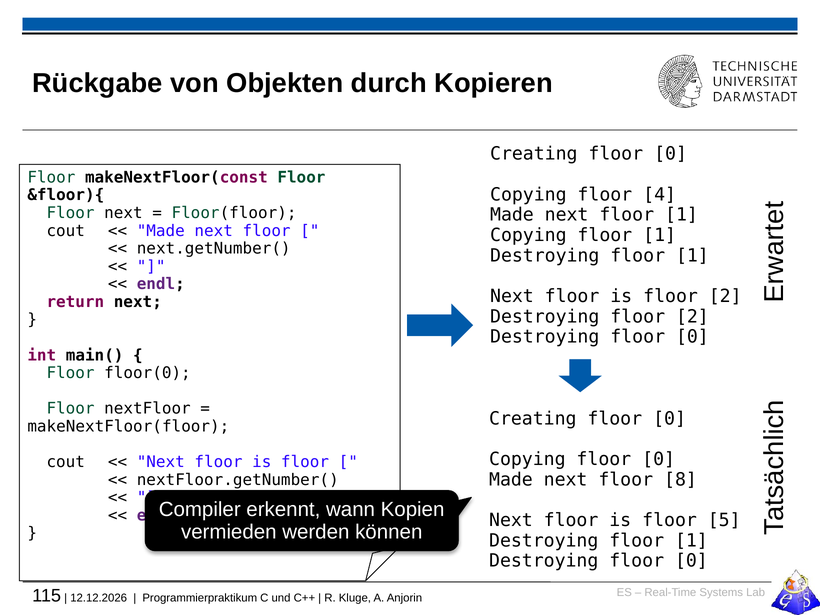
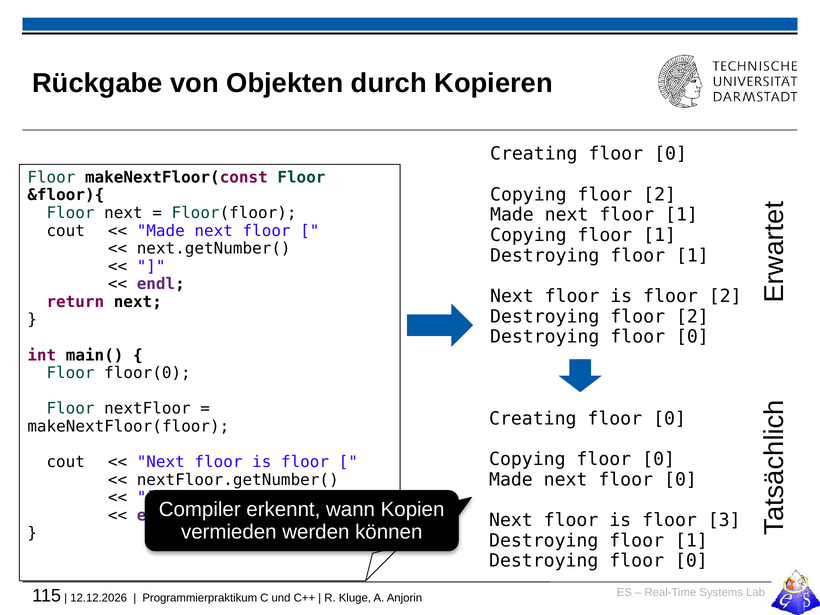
Copying floor 4: 4 -> 2 (660, 195)
next floor 8: 8 -> 0 (680, 480)
5: 5 -> 3 (724, 520)
